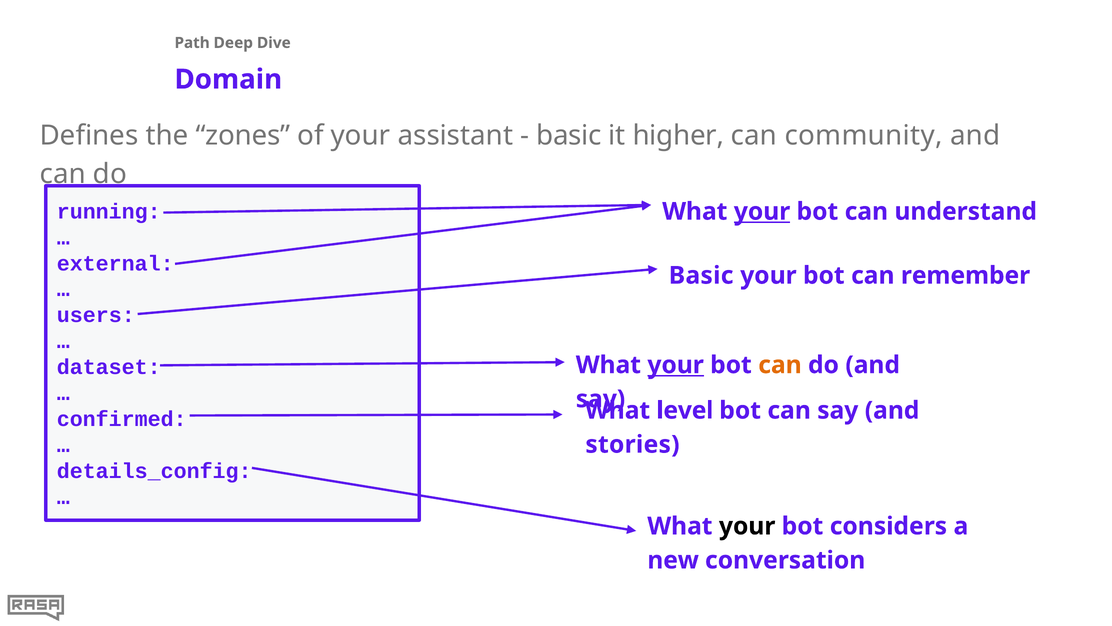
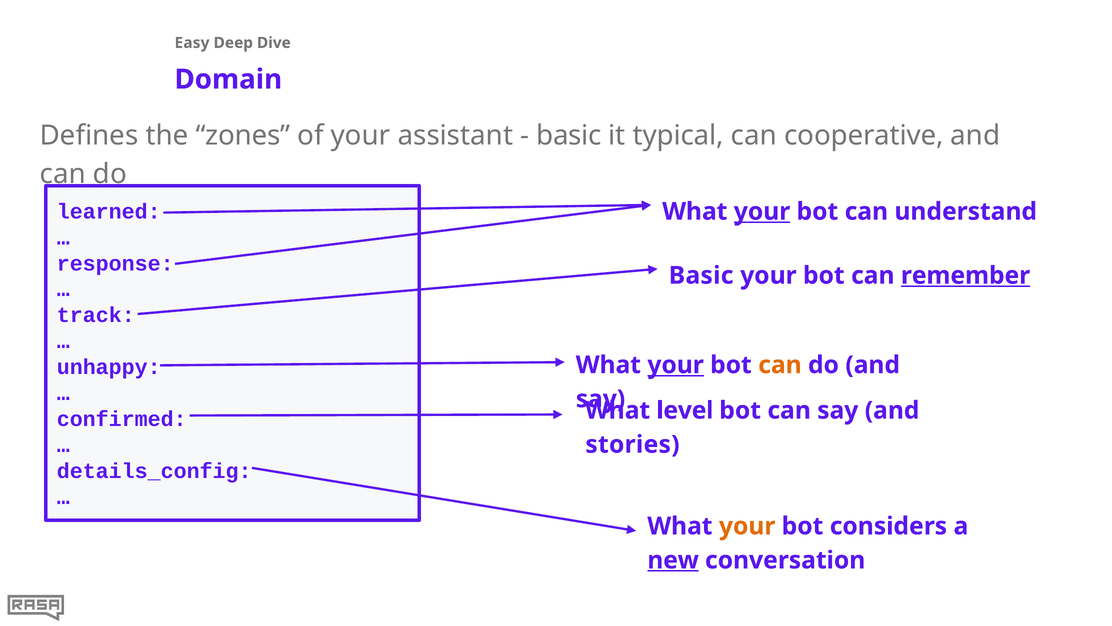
Path: Path -> Easy (192, 43)
higher: higher -> typical (678, 135)
community: community -> cooperative (864, 135)
running: running -> learned (109, 211)
external: external -> response (115, 263)
remember underline: none -> present (966, 275)
users: users -> track (96, 315)
dataset: dataset -> unhappy (109, 367)
your colour: black -> orange (747, 526)
new underline: none -> present (673, 560)
